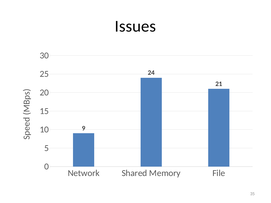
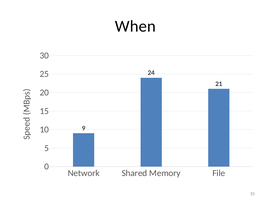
Issues: Issues -> When (135, 26)
